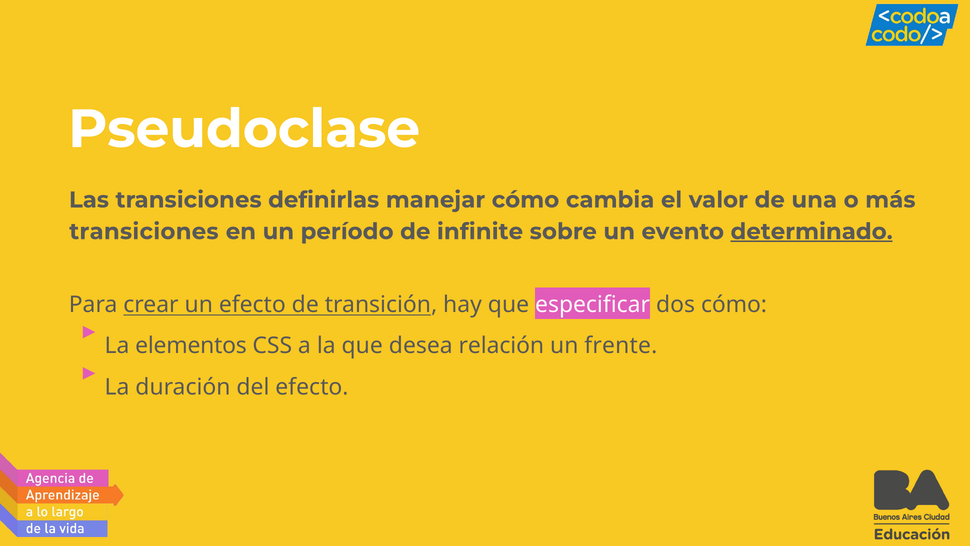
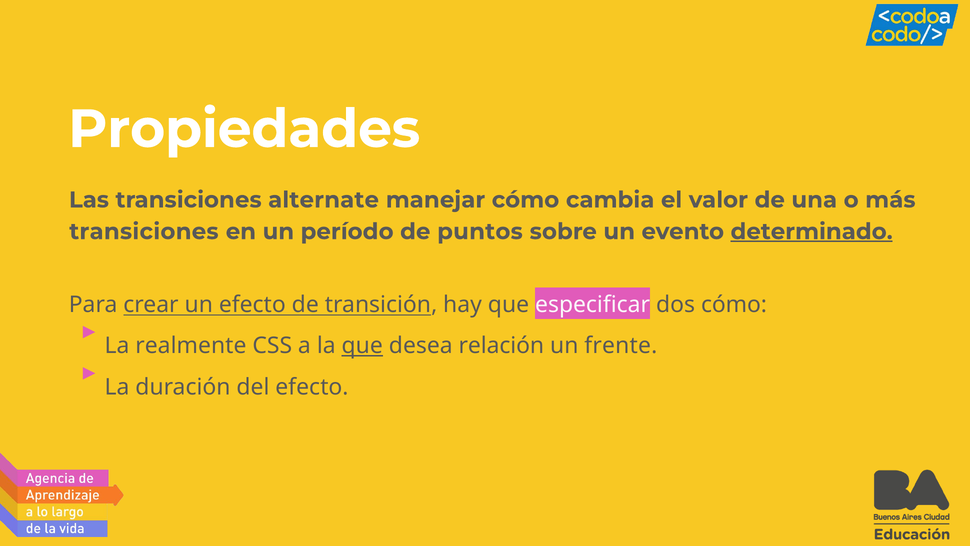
Pseudoclase: Pseudoclase -> Propiedades (244, 129)
definirlas: definirlas -> alternate (324, 200)
infinite: infinite -> puntos (480, 231)
elementos: elementos -> realmente (191, 346)
que underline: none -> present (362, 346)
